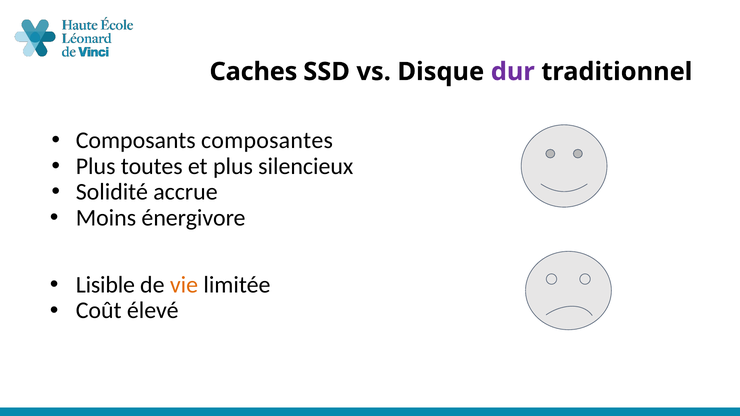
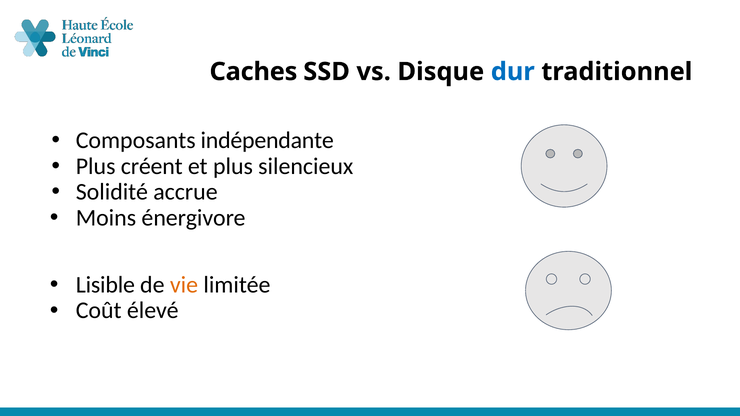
dur colour: purple -> blue (513, 72)
composantes: composantes -> indépendante (267, 140)
toutes: toutes -> créent (152, 166)
